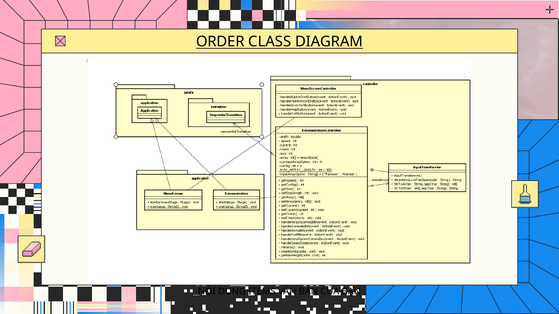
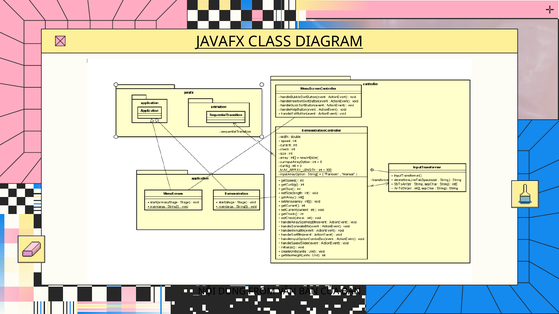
ORDER: ORDER -> JAVAFX (220, 42)
ITEMS: ITEMS -> FROM (262, 292)
